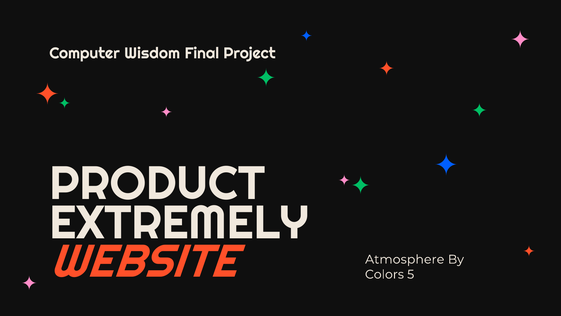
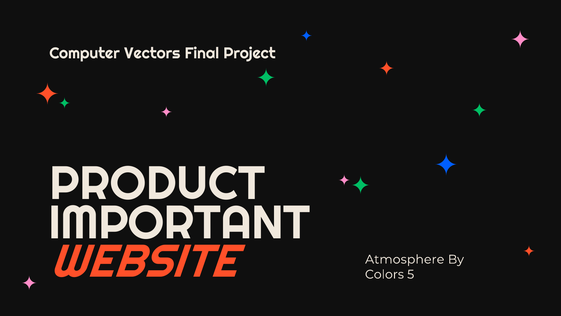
Wisdom: Wisdom -> Vectors (152, 53)
EXTREMELY: EXTREMELY -> IMPORTANT (179, 223)
